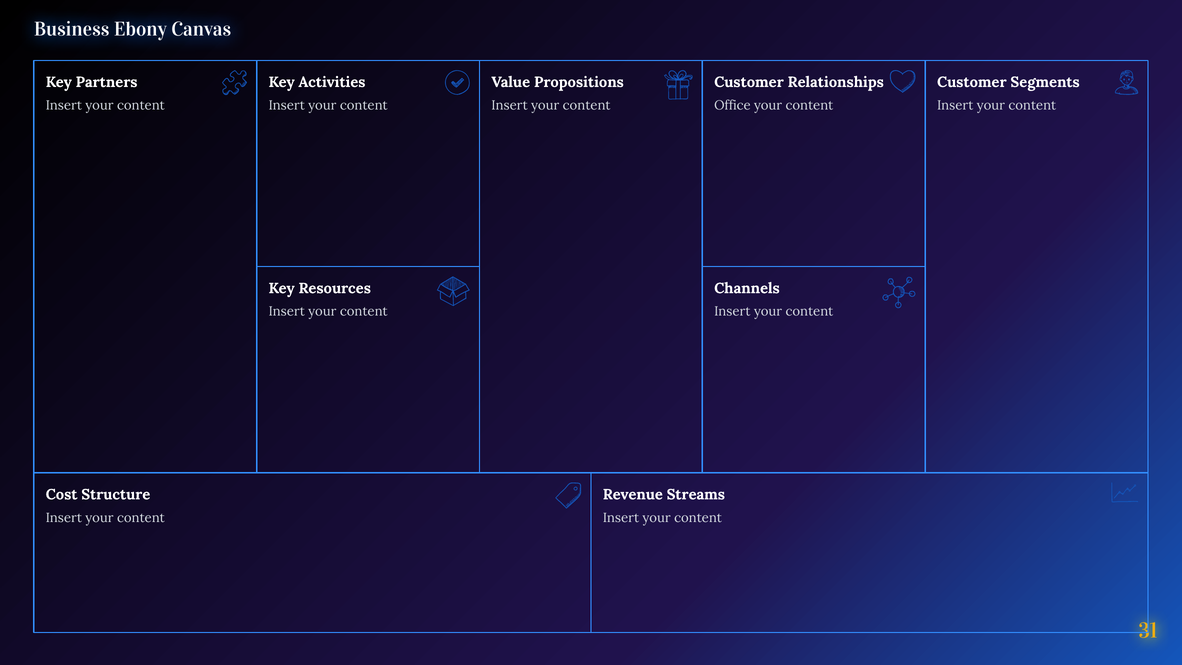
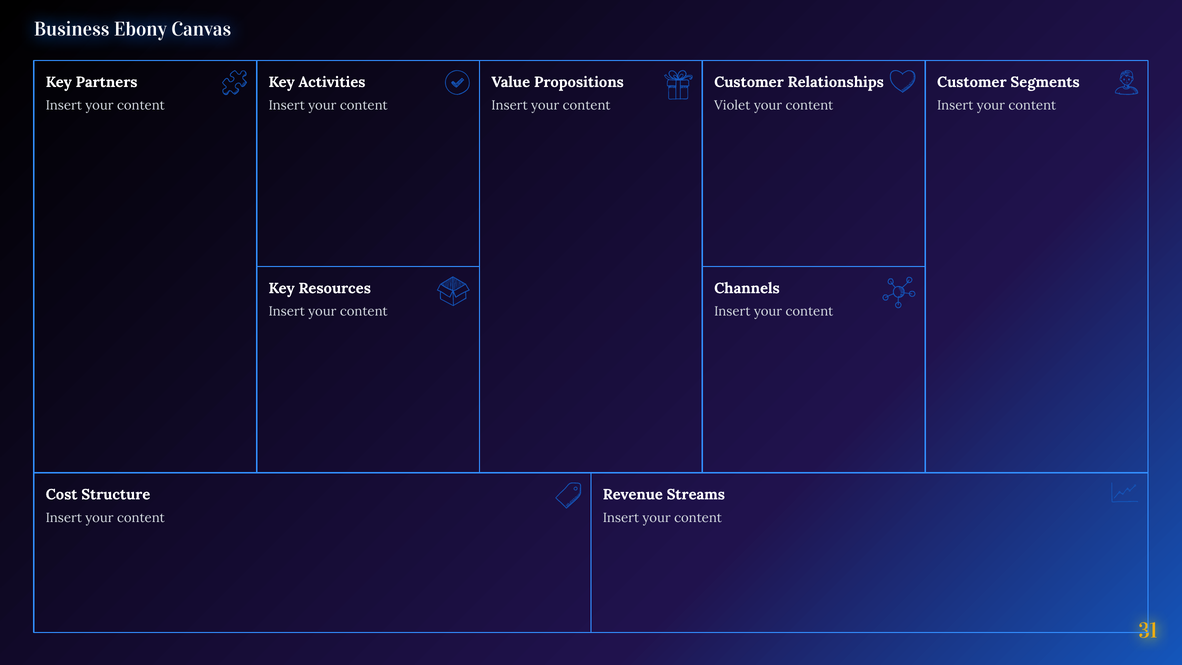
Office: Office -> Violet (732, 105)
